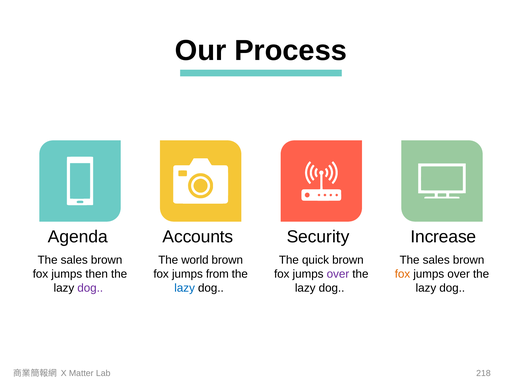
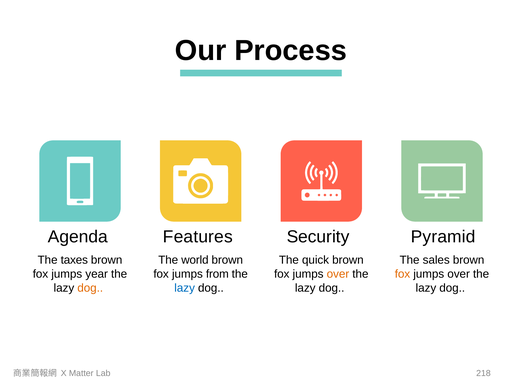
Accounts: Accounts -> Features (198, 237)
Increase: Increase -> Pyramid (443, 237)
sales: sales -> taxes (74, 260)
then: then -> year (97, 274)
over colour: purple -> orange (338, 274)
dog colour: purple -> orange (90, 288)
